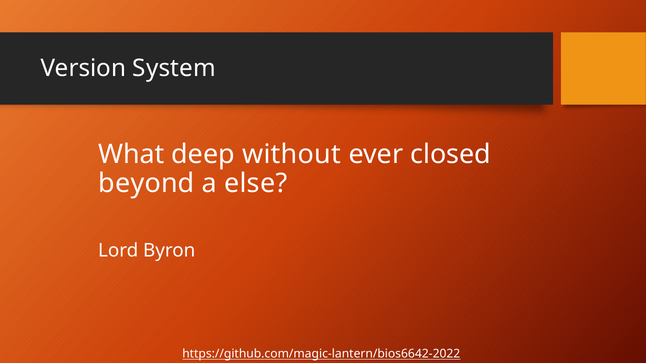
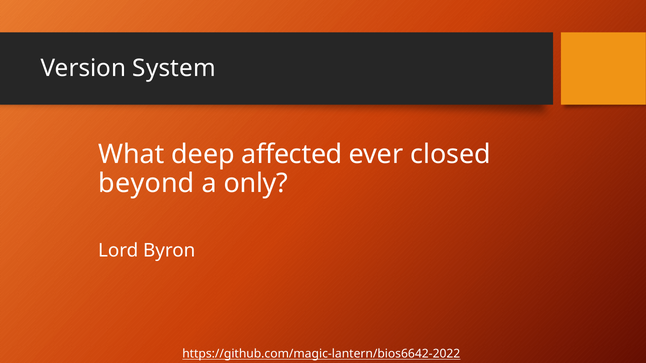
without: without -> affected (292, 155)
else: else -> only (256, 184)
